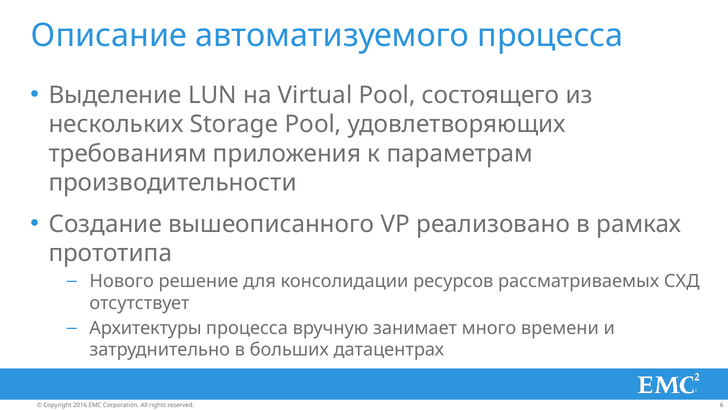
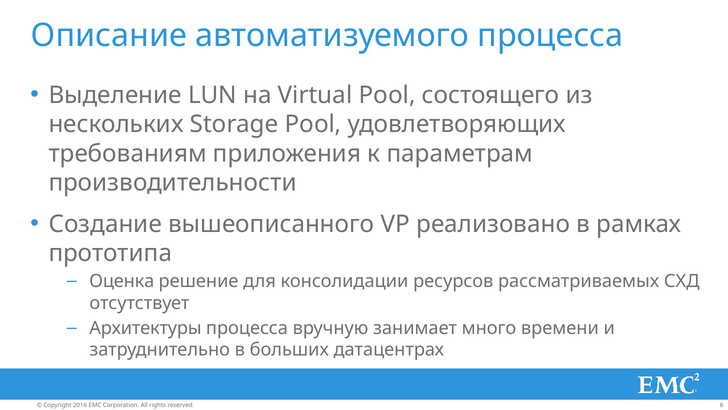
Нового: Нового -> Оценка (122, 281)
